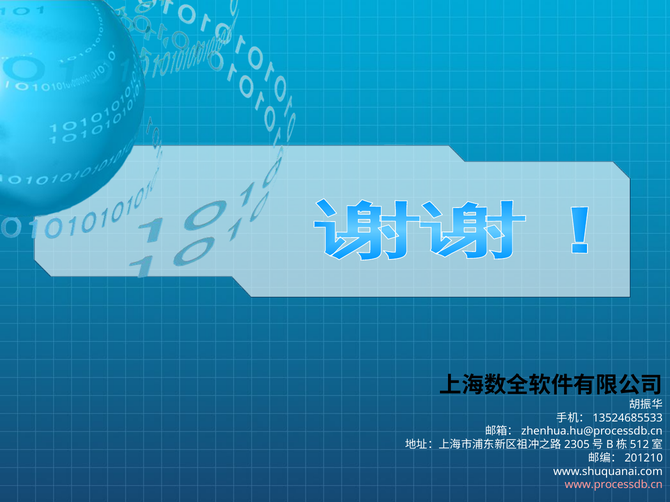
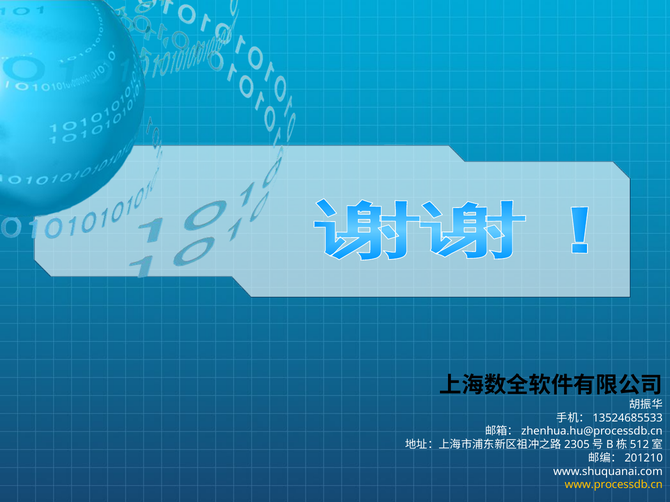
www.processdb.cn colour: pink -> yellow (614, 485)
